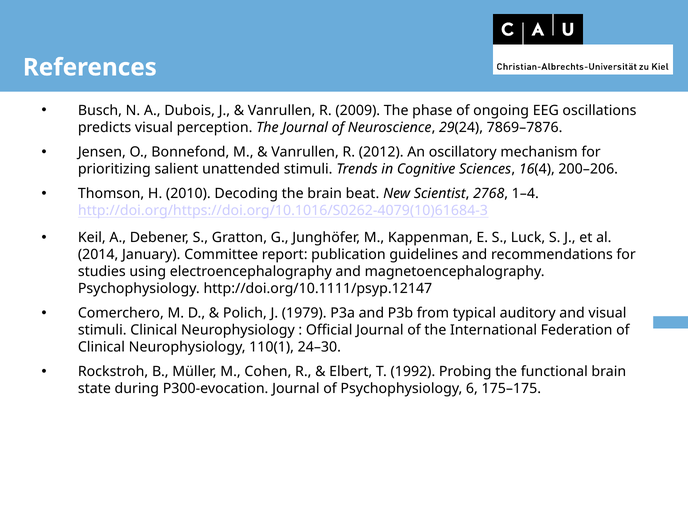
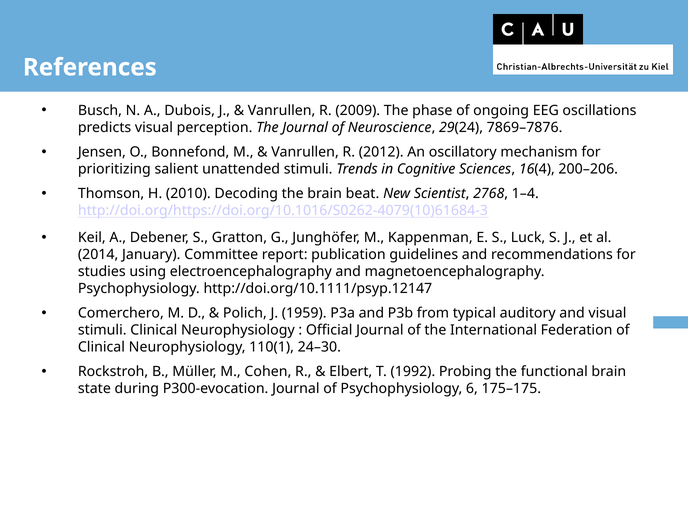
1979: 1979 -> 1959 (304, 313)
